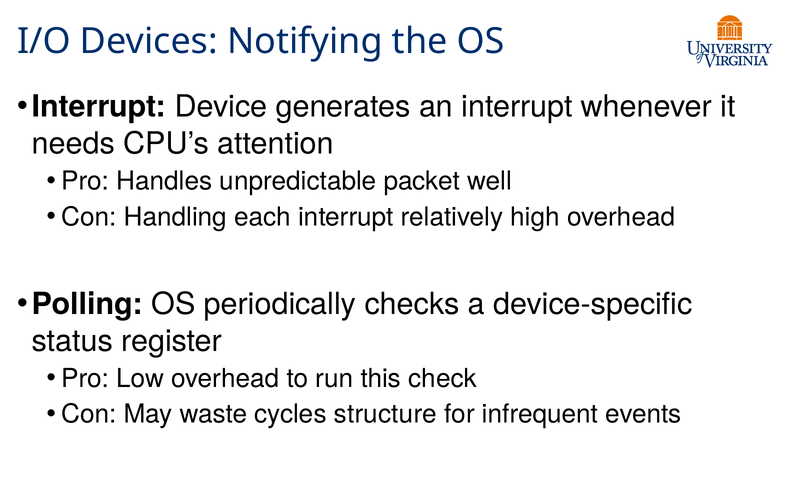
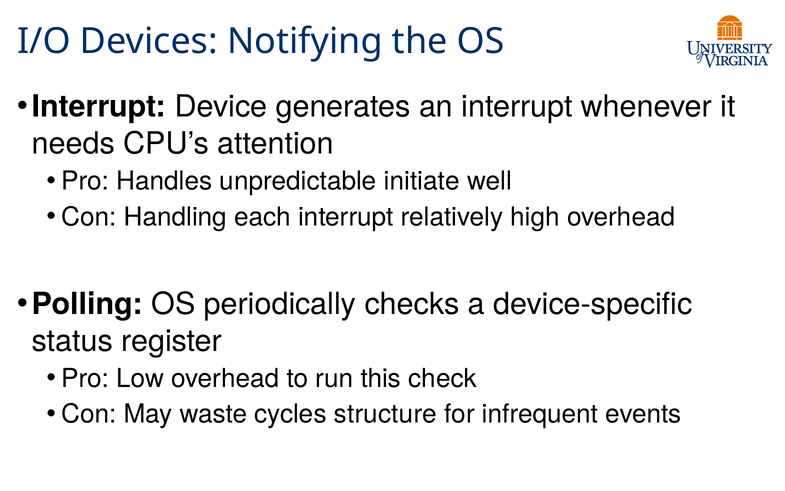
packet: packet -> initiate (422, 181)
